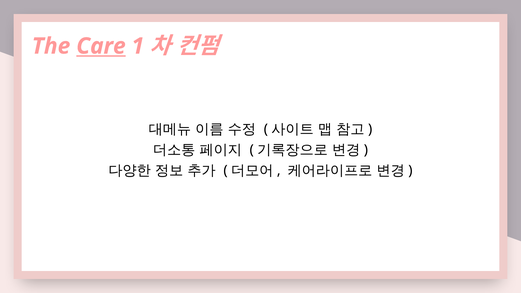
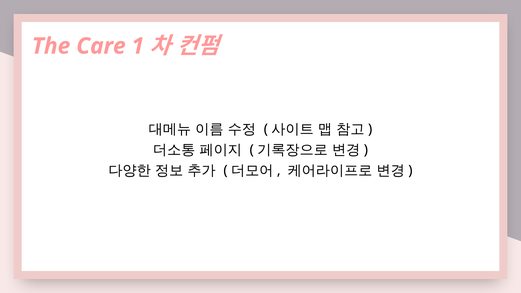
Care underline: present -> none (101, 46)
